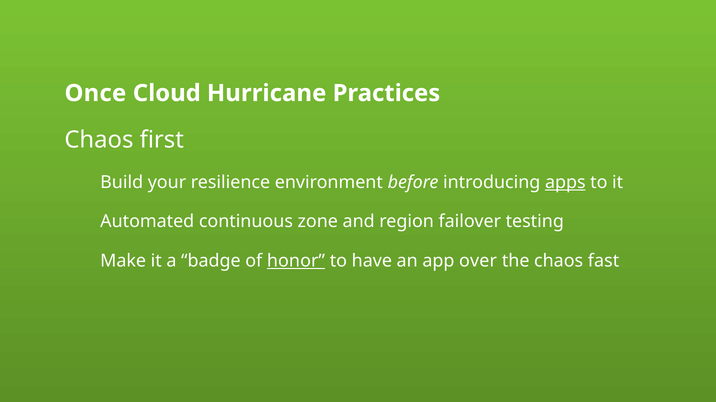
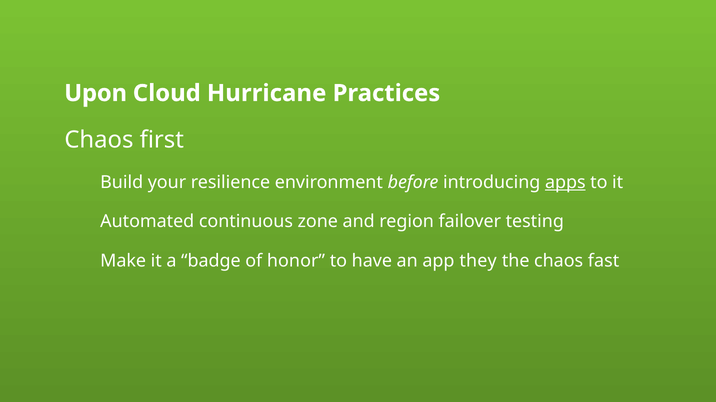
Once: Once -> Upon (96, 93)
honor underline: present -> none (296, 261)
over: over -> they (478, 261)
